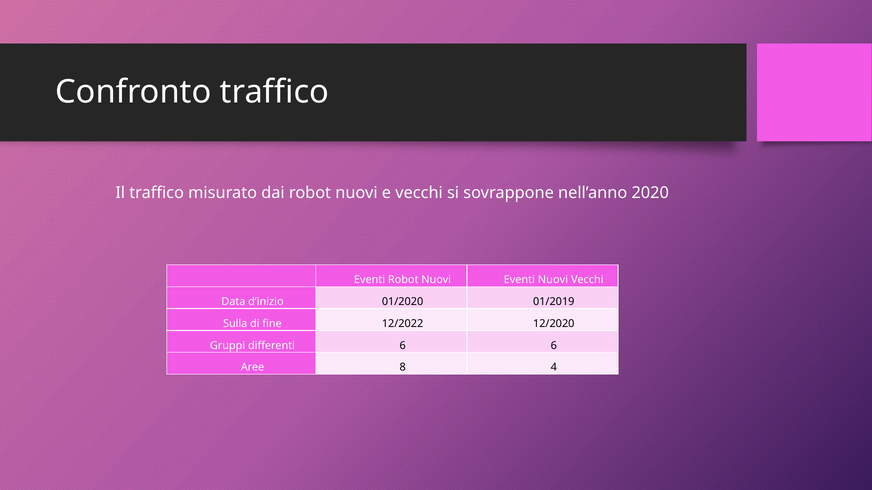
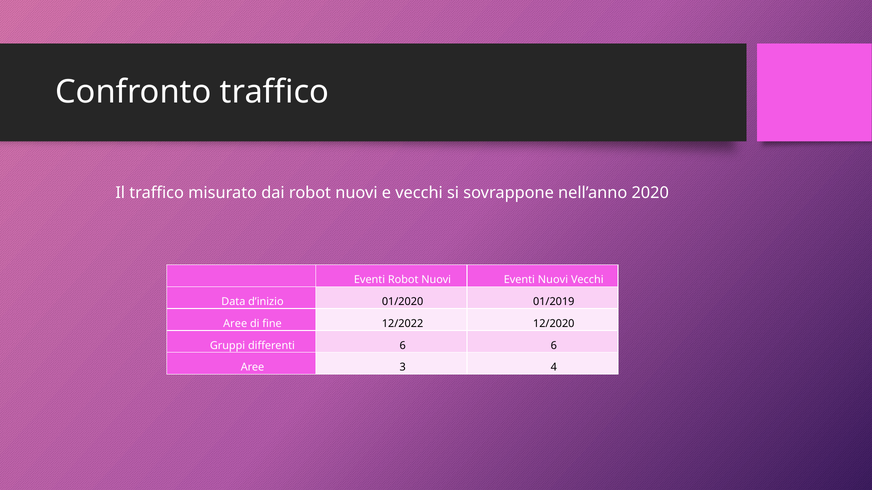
Sulla: Sulla -> Aree (235, 324)
8: 8 -> 3 (403, 368)
